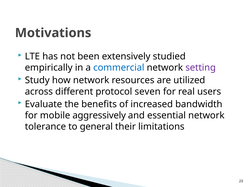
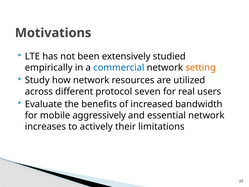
setting colour: purple -> orange (201, 68)
tolerance: tolerance -> increases (45, 126)
general: general -> actively (96, 126)
